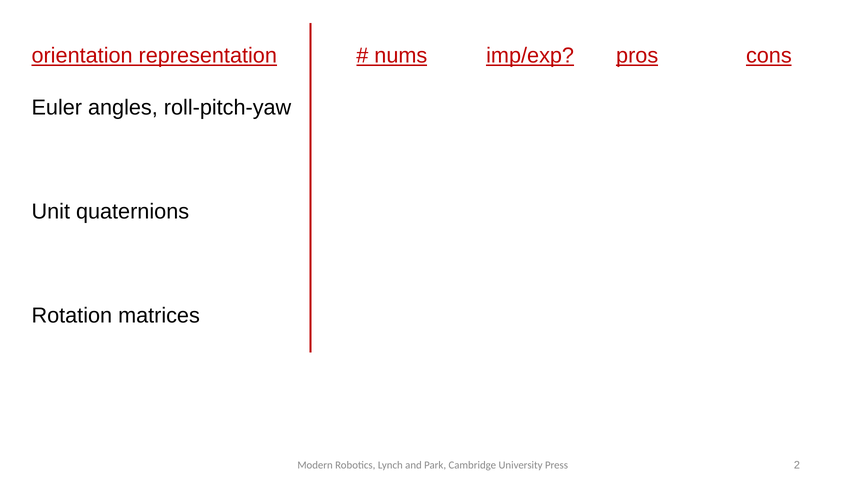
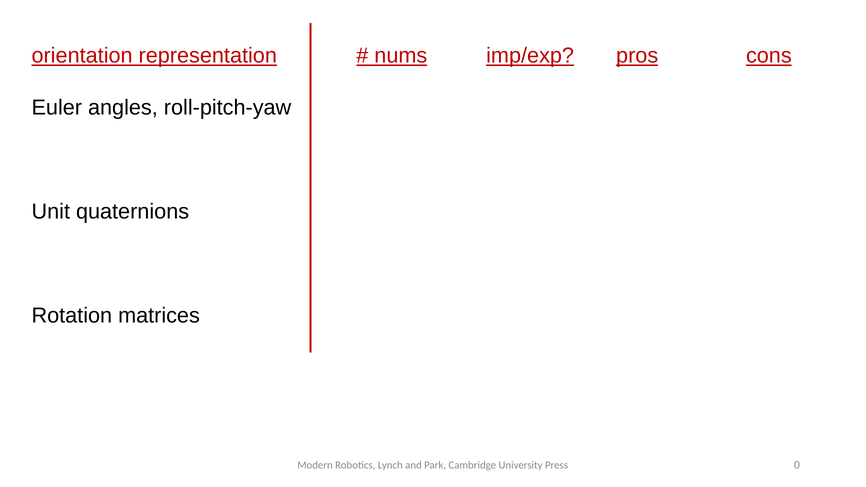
2: 2 -> 0 (797, 465)
